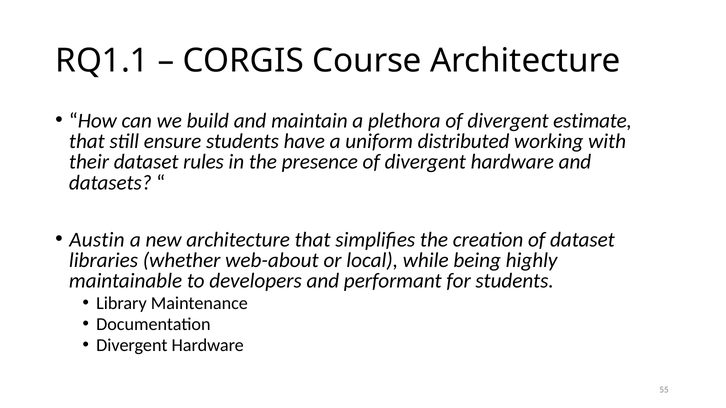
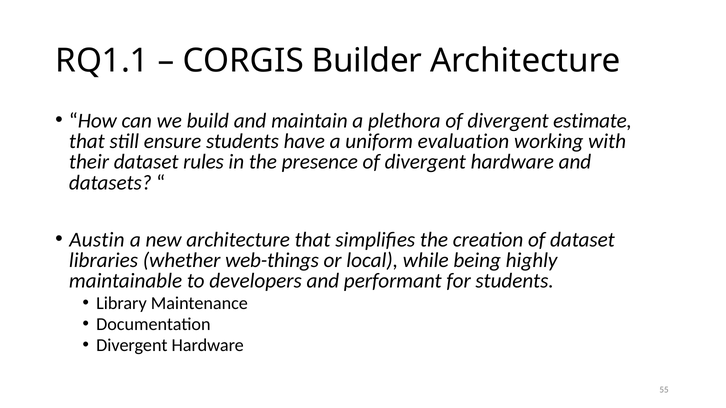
Course: Course -> Builder (367, 61)
distributed: distributed -> evaluation (463, 142)
web-about: web-about -> web-things (272, 260)
